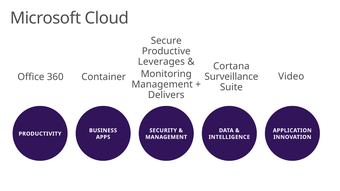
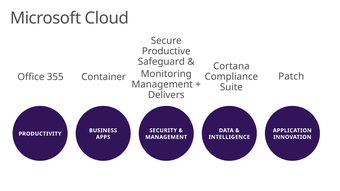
Leverages: Leverages -> Safeguard (161, 62)
Video: Video -> Patch (291, 77)
Surveillance: Surveillance -> Compliance (231, 77)
360: 360 -> 355 (55, 77)
